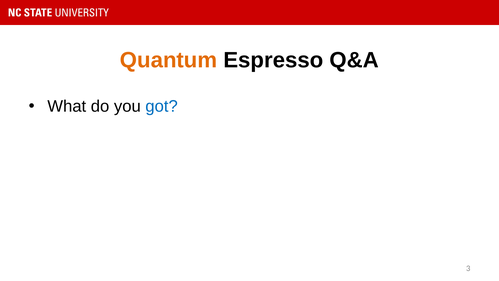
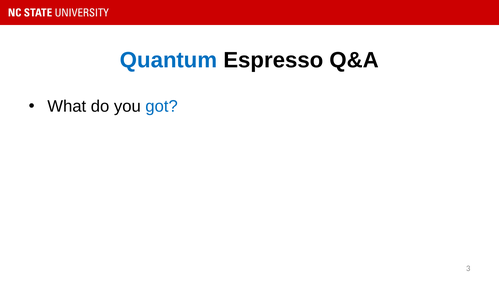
Quantum colour: orange -> blue (169, 60)
